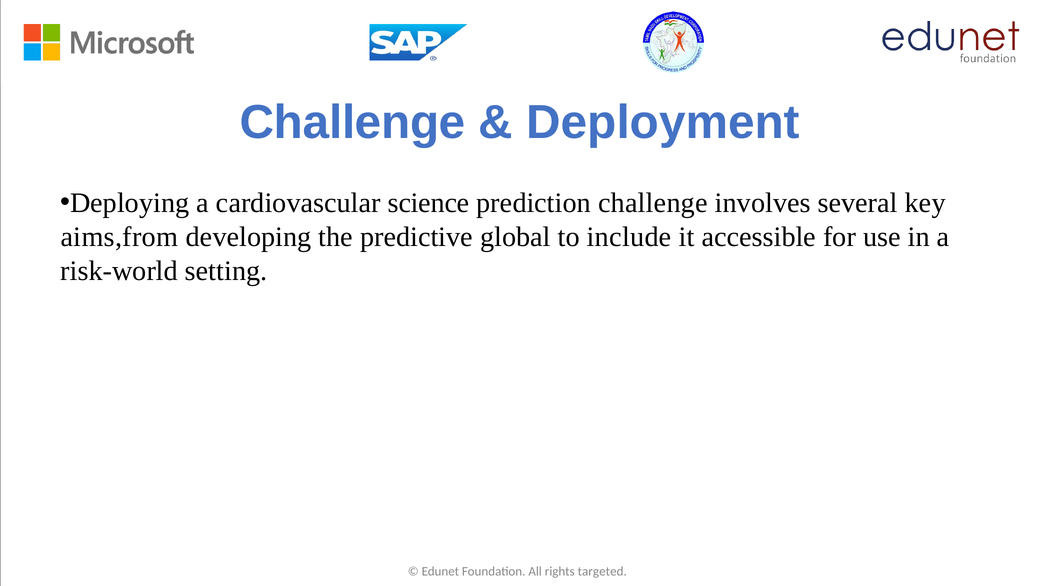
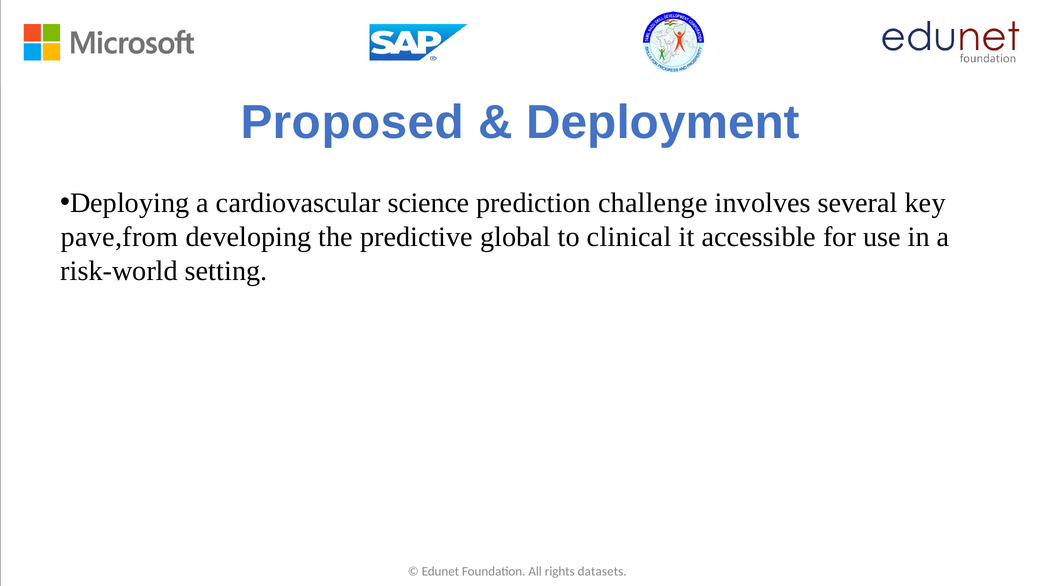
Challenge: Challenge -> Proposed (352, 123)
aims,from: aims,from -> pave,from (119, 237)
include: include -> clinical (629, 237)
targeted: targeted -> datasets (602, 572)
